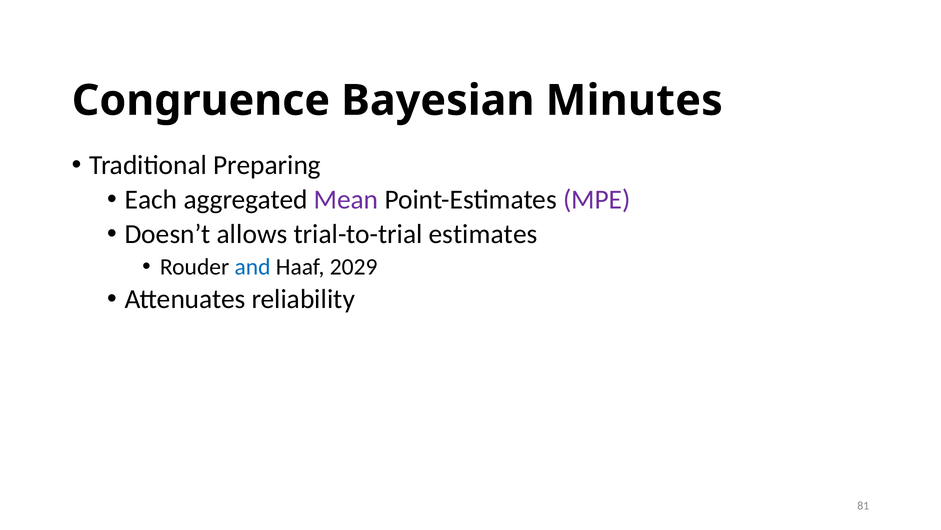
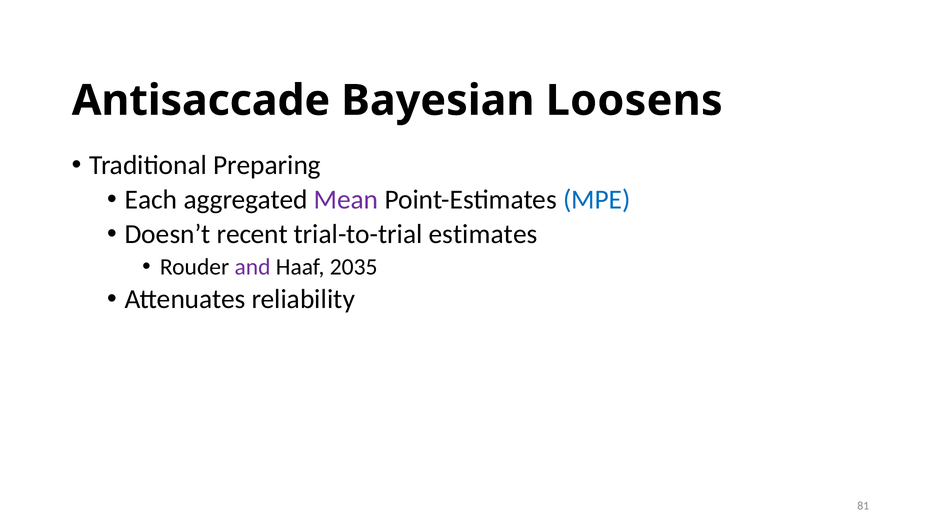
Congruence: Congruence -> Antisaccade (201, 100)
Minutes: Minutes -> Loosens (634, 100)
MPE colour: purple -> blue (597, 200)
allows: allows -> recent (252, 234)
and colour: blue -> purple (253, 267)
2029: 2029 -> 2035 (354, 267)
